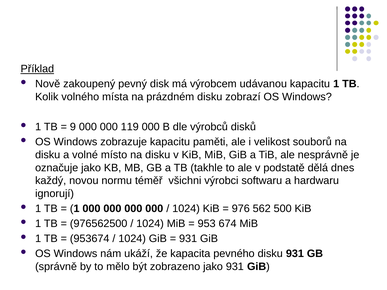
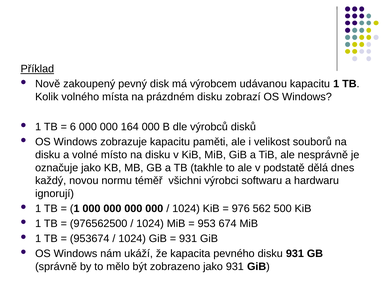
9: 9 -> 6 (73, 127)
119: 119 -> 164 (130, 127)
